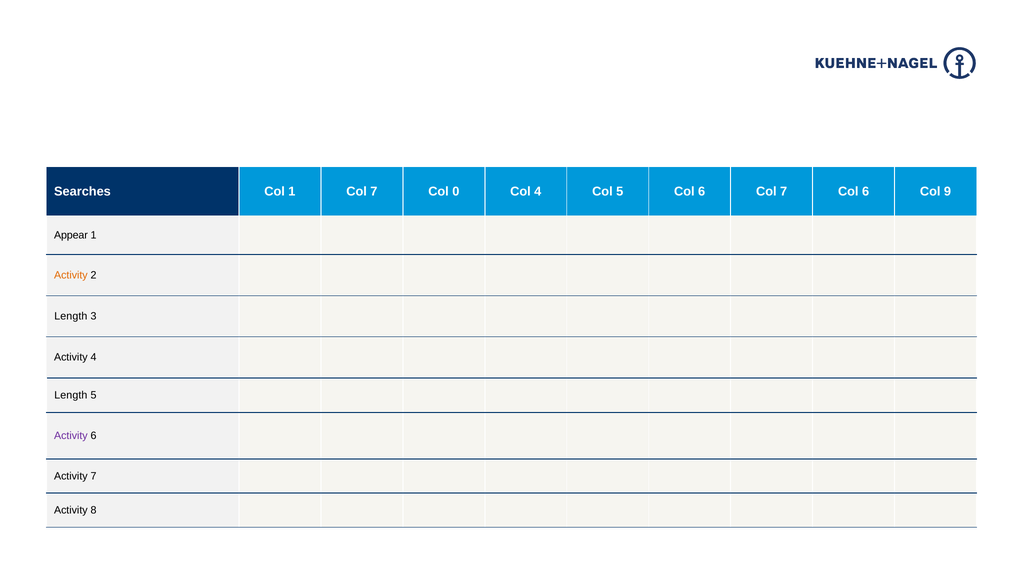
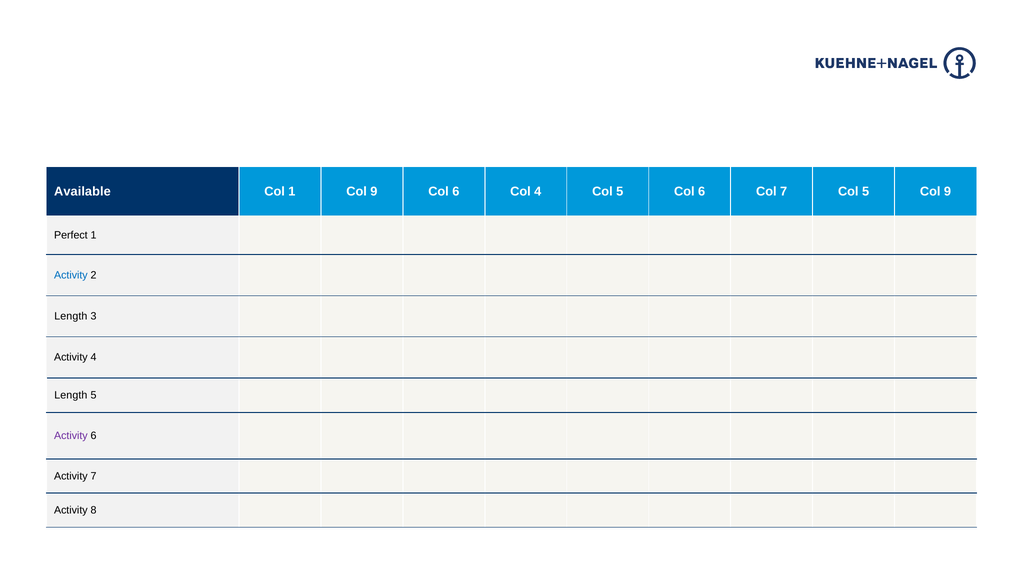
Searches: Searches -> Available (82, 191)
1 Col 7: 7 -> 9 (374, 191)
0: 0 -> 6 (456, 191)
7 Col 6: 6 -> 5 (866, 191)
Appear: Appear -> Perfect (71, 235)
Activity colour: orange -> blue (71, 275)
